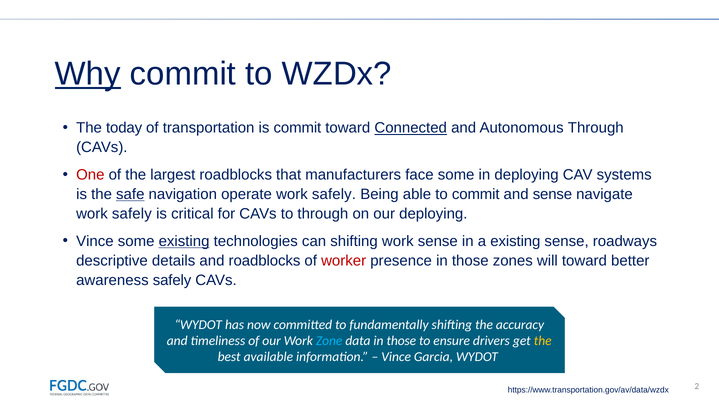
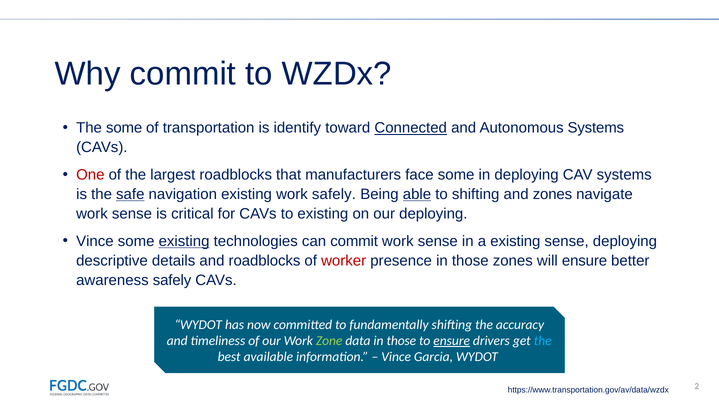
Why underline: present -> none (88, 74)
The today: today -> some (124, 128)
is commit: commit -> identify (297, 128)
Autonomous Through: Through -> Systems (596, 128)
navigation operate: operate -> existing (247, 194)
able underline: none -> present (417, 194)
to commit: commit -> shifting (476, 194)
and sense: sense -> zones (552, 194)
safely: safely -> sense (132, 213)
to through: through -> existing (323, 213)
can shifting: shifting -> commit (354, 241)
sense roadways: roadways -> deploying (625, 241)
will toward: toward -> ensure (585, 260)
Zone colour: light blue -> light green (329, 340)
ensure underline: none -> present (452, 340)
the colour: yellow -> light blue (543, 340)
